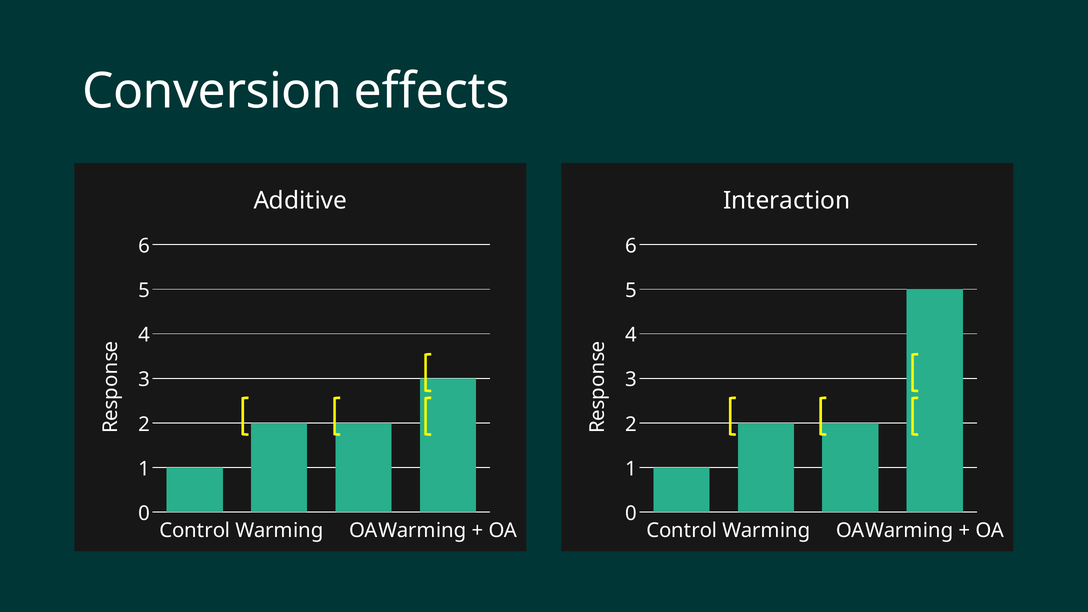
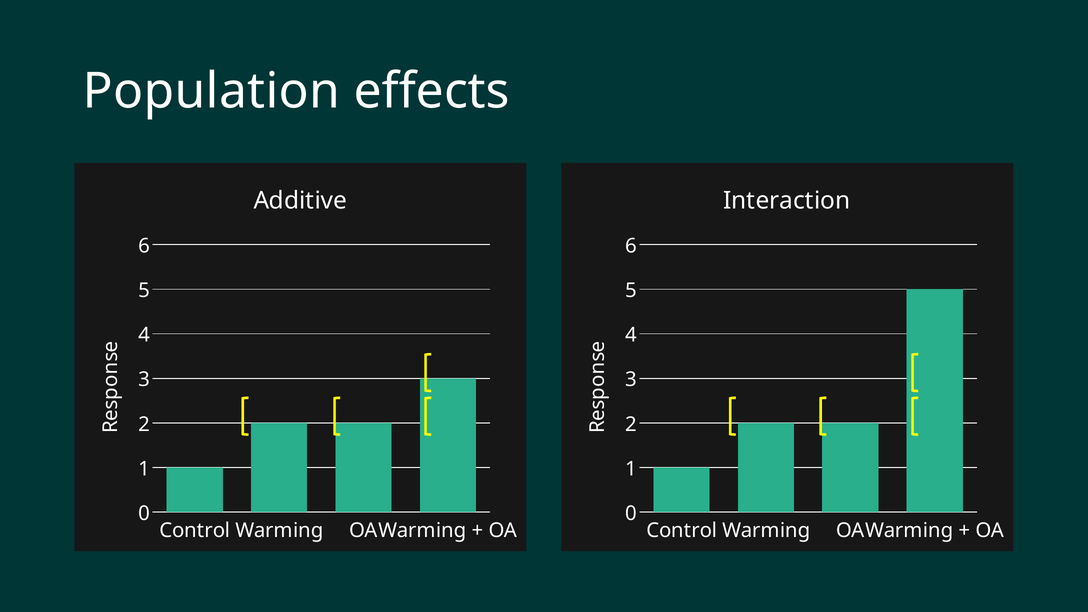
Conversion: Conversion -> Population (212, 91)
